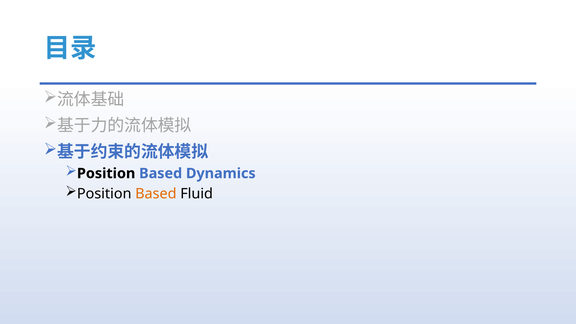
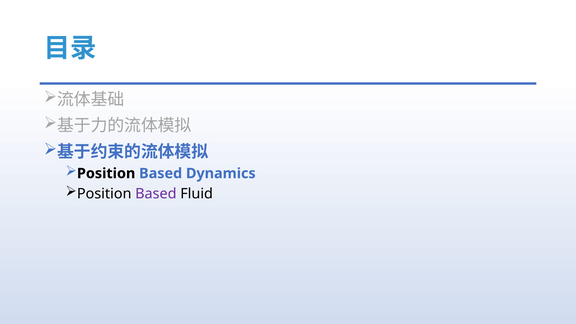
Based colour: orange -> purple (156, 194)
